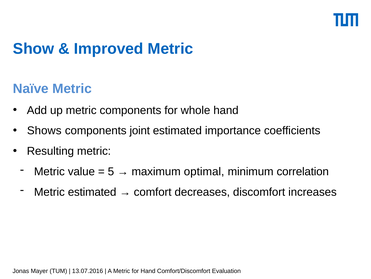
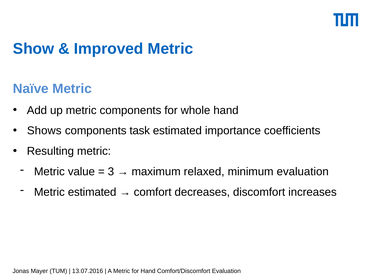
joint: joint -> task (140, 130)
5: 5 -> 3 (111, 171)
optimal: optimal -> relaxed (204, 171)
minimum correlation: correlation -> evaluation (303, 171)
